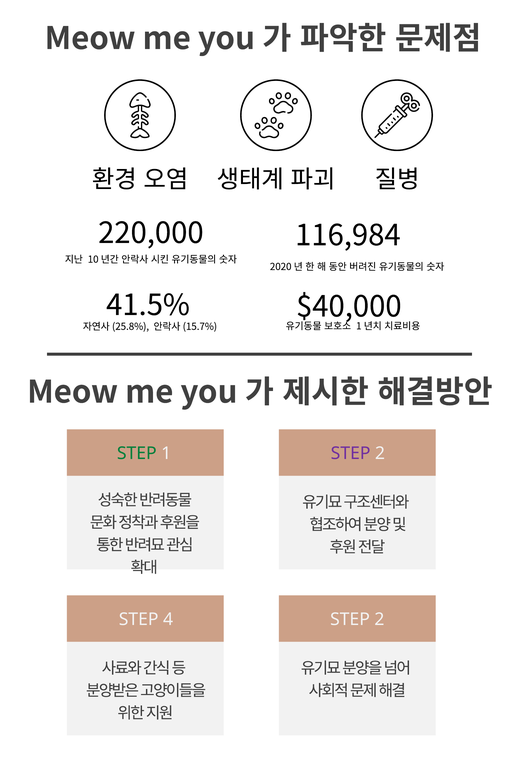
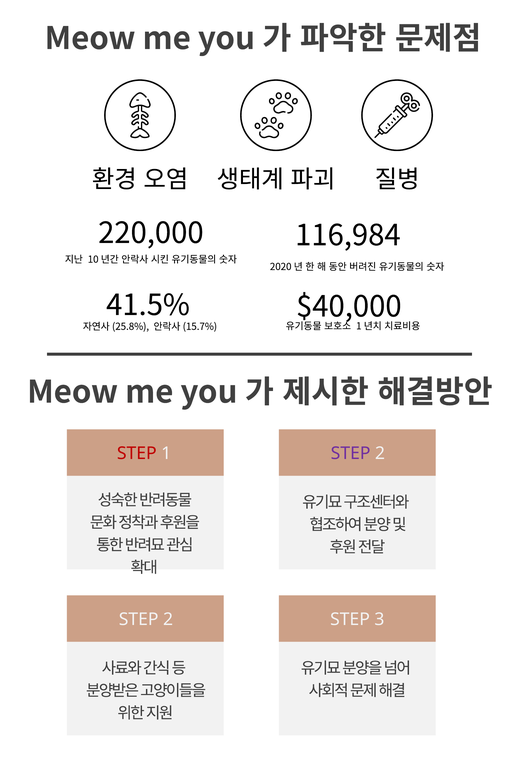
STEP colour: green -> red (137, 454)
4: 4 -> 2 (168, 620)
2: 2 -> 3 (379, 620)
